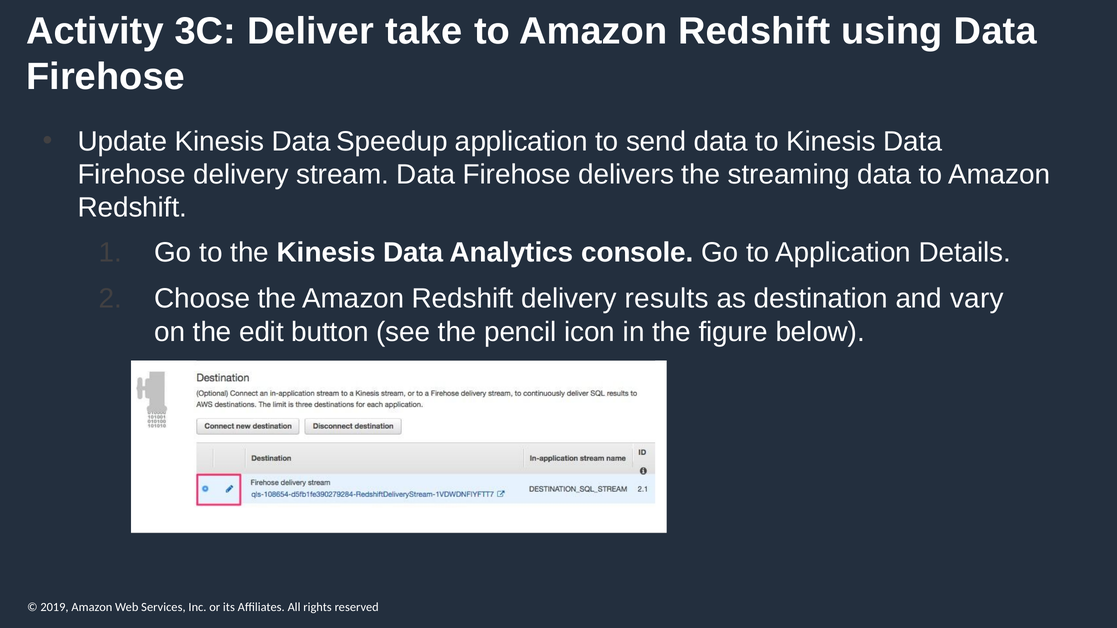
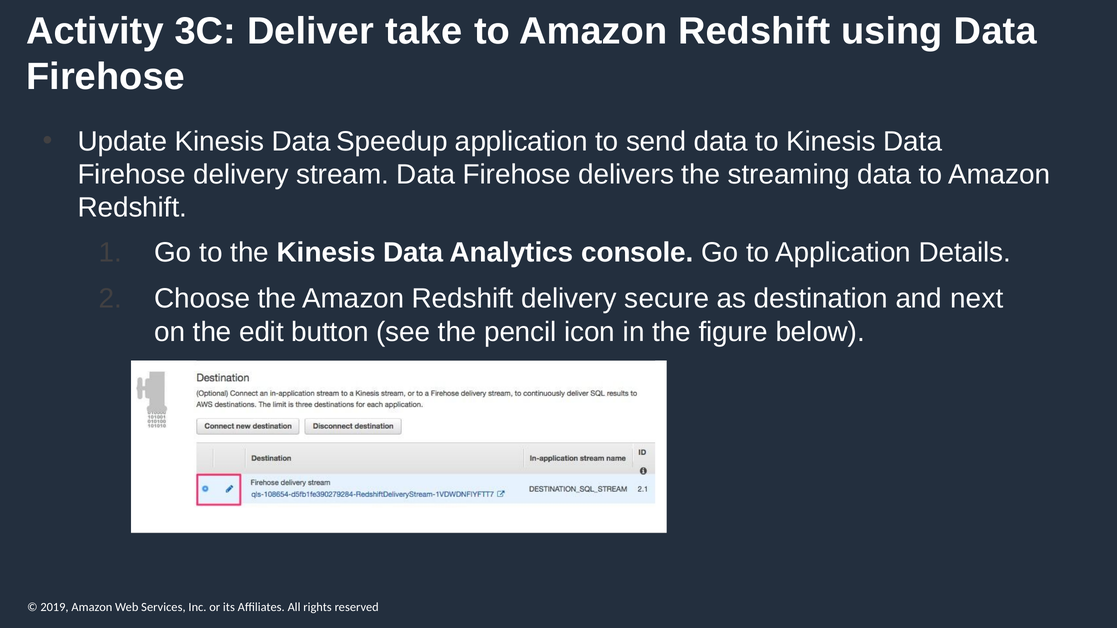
results: results -> secure (667, 299)
vary: vary -> next (977, 299)
